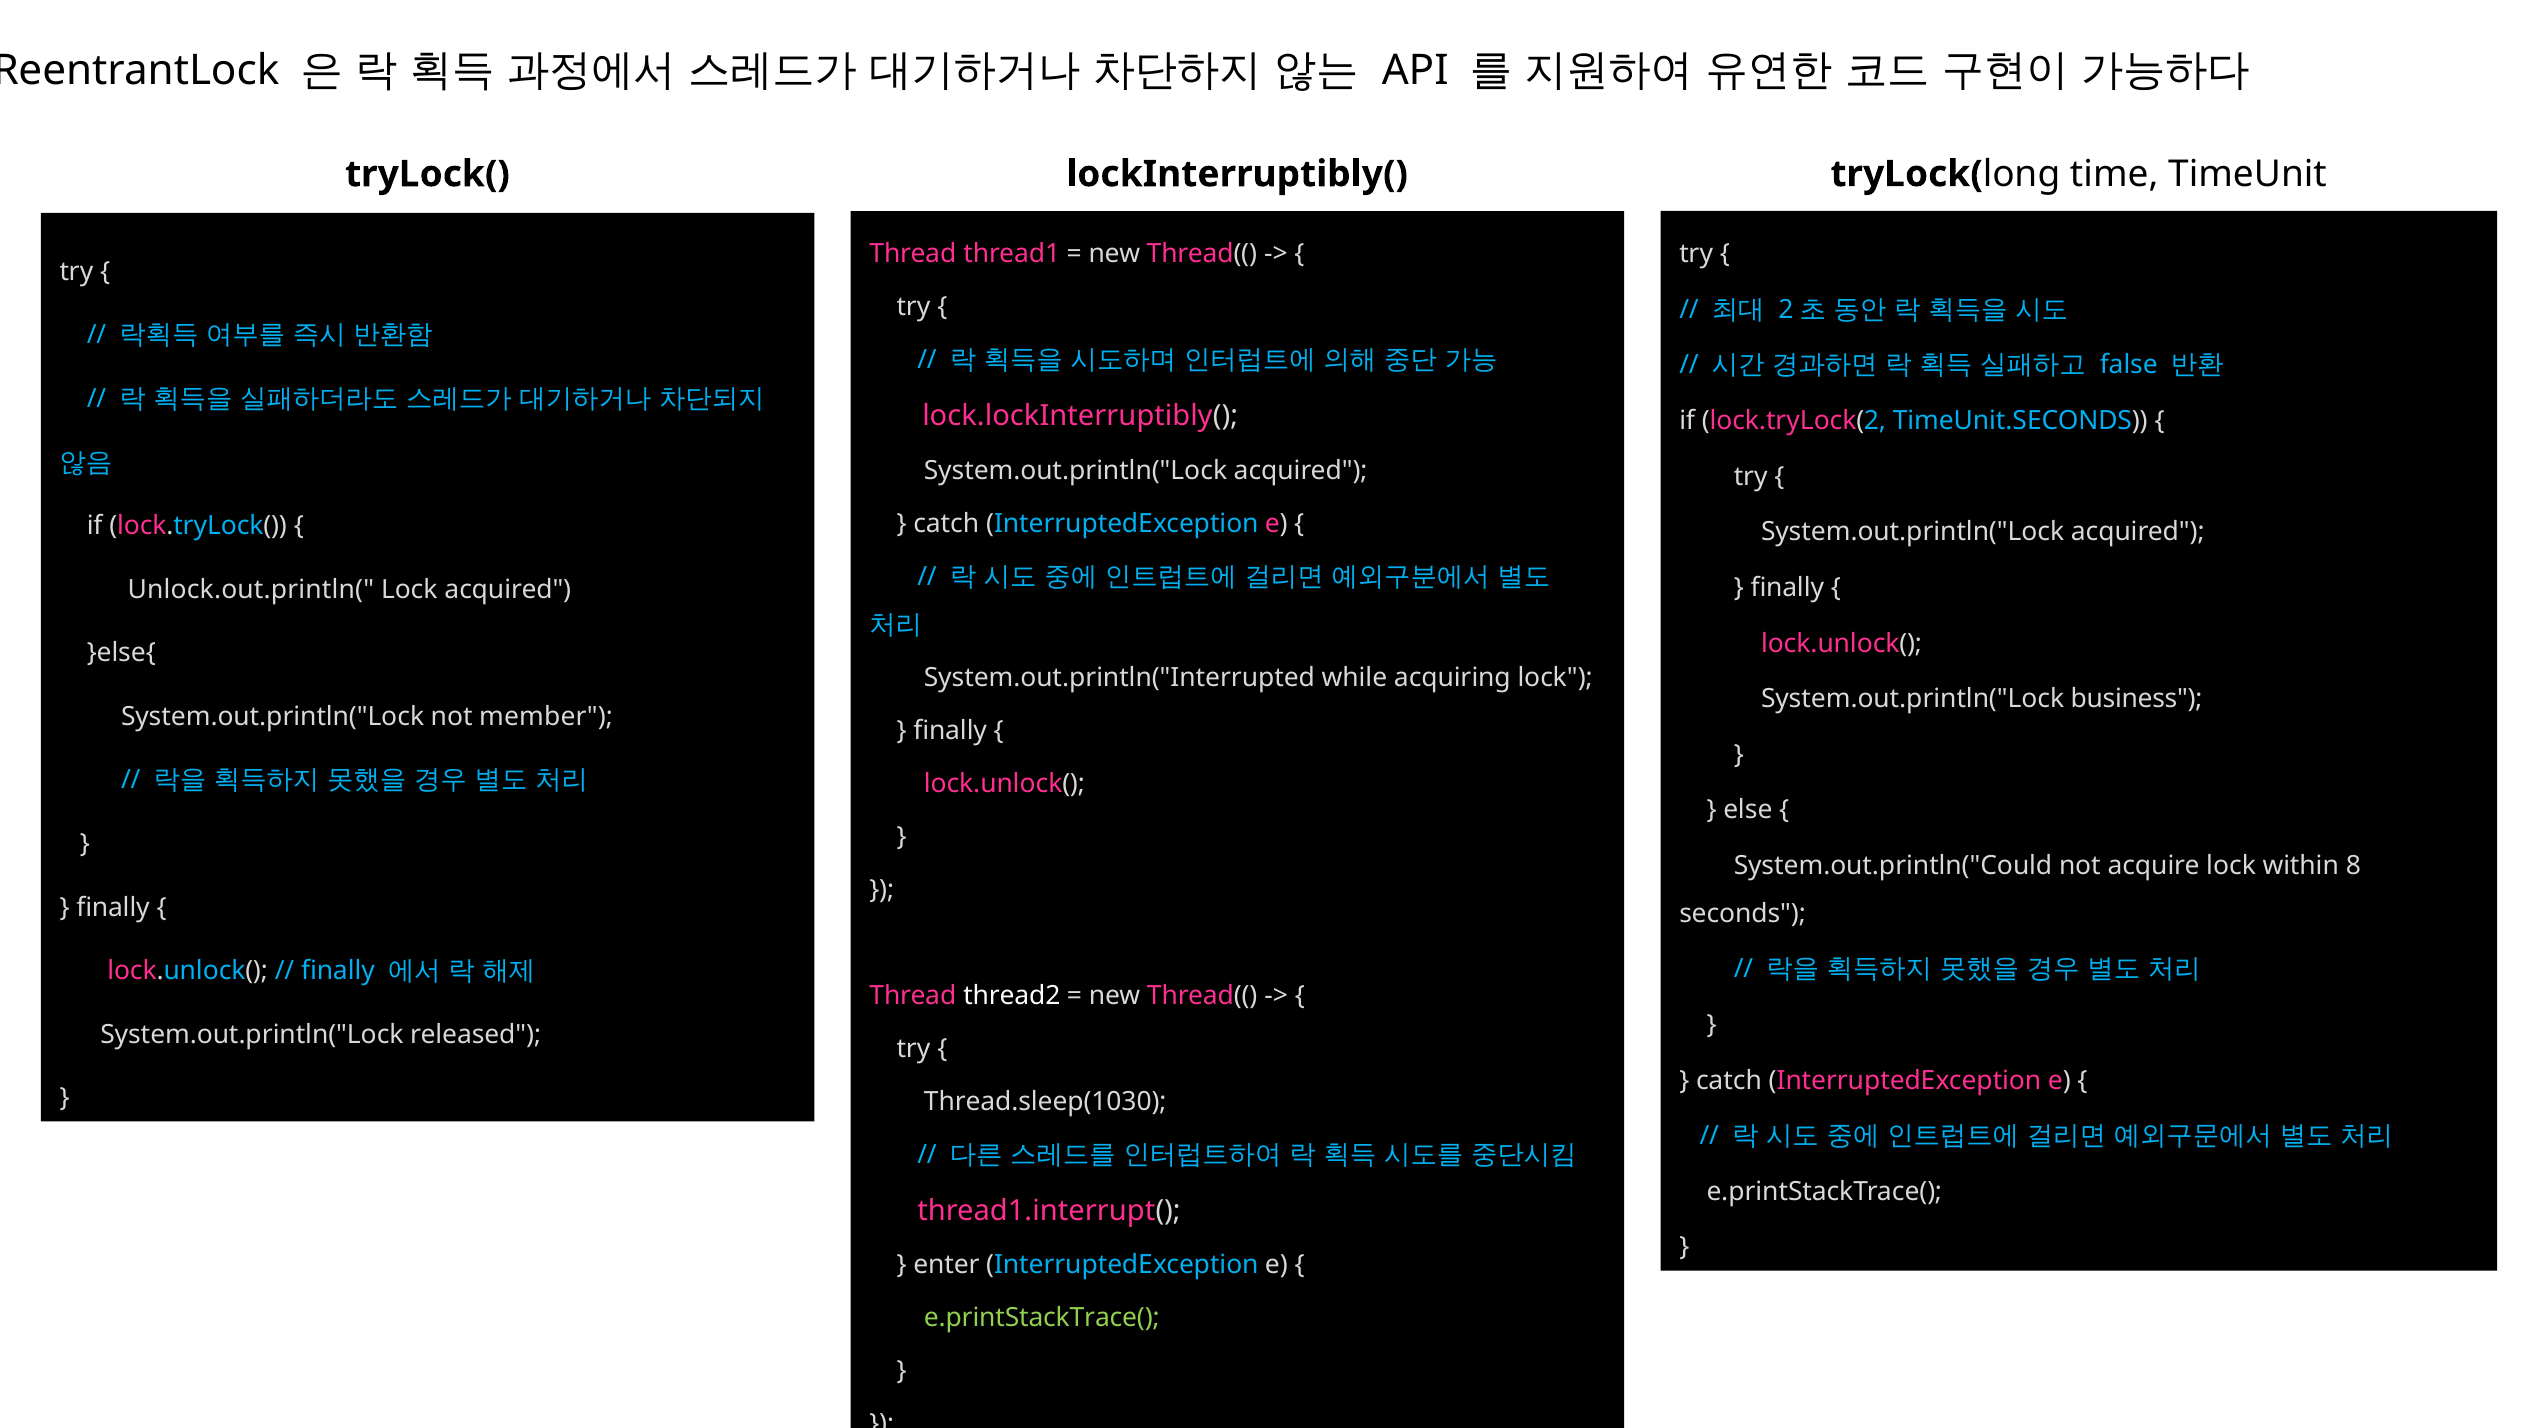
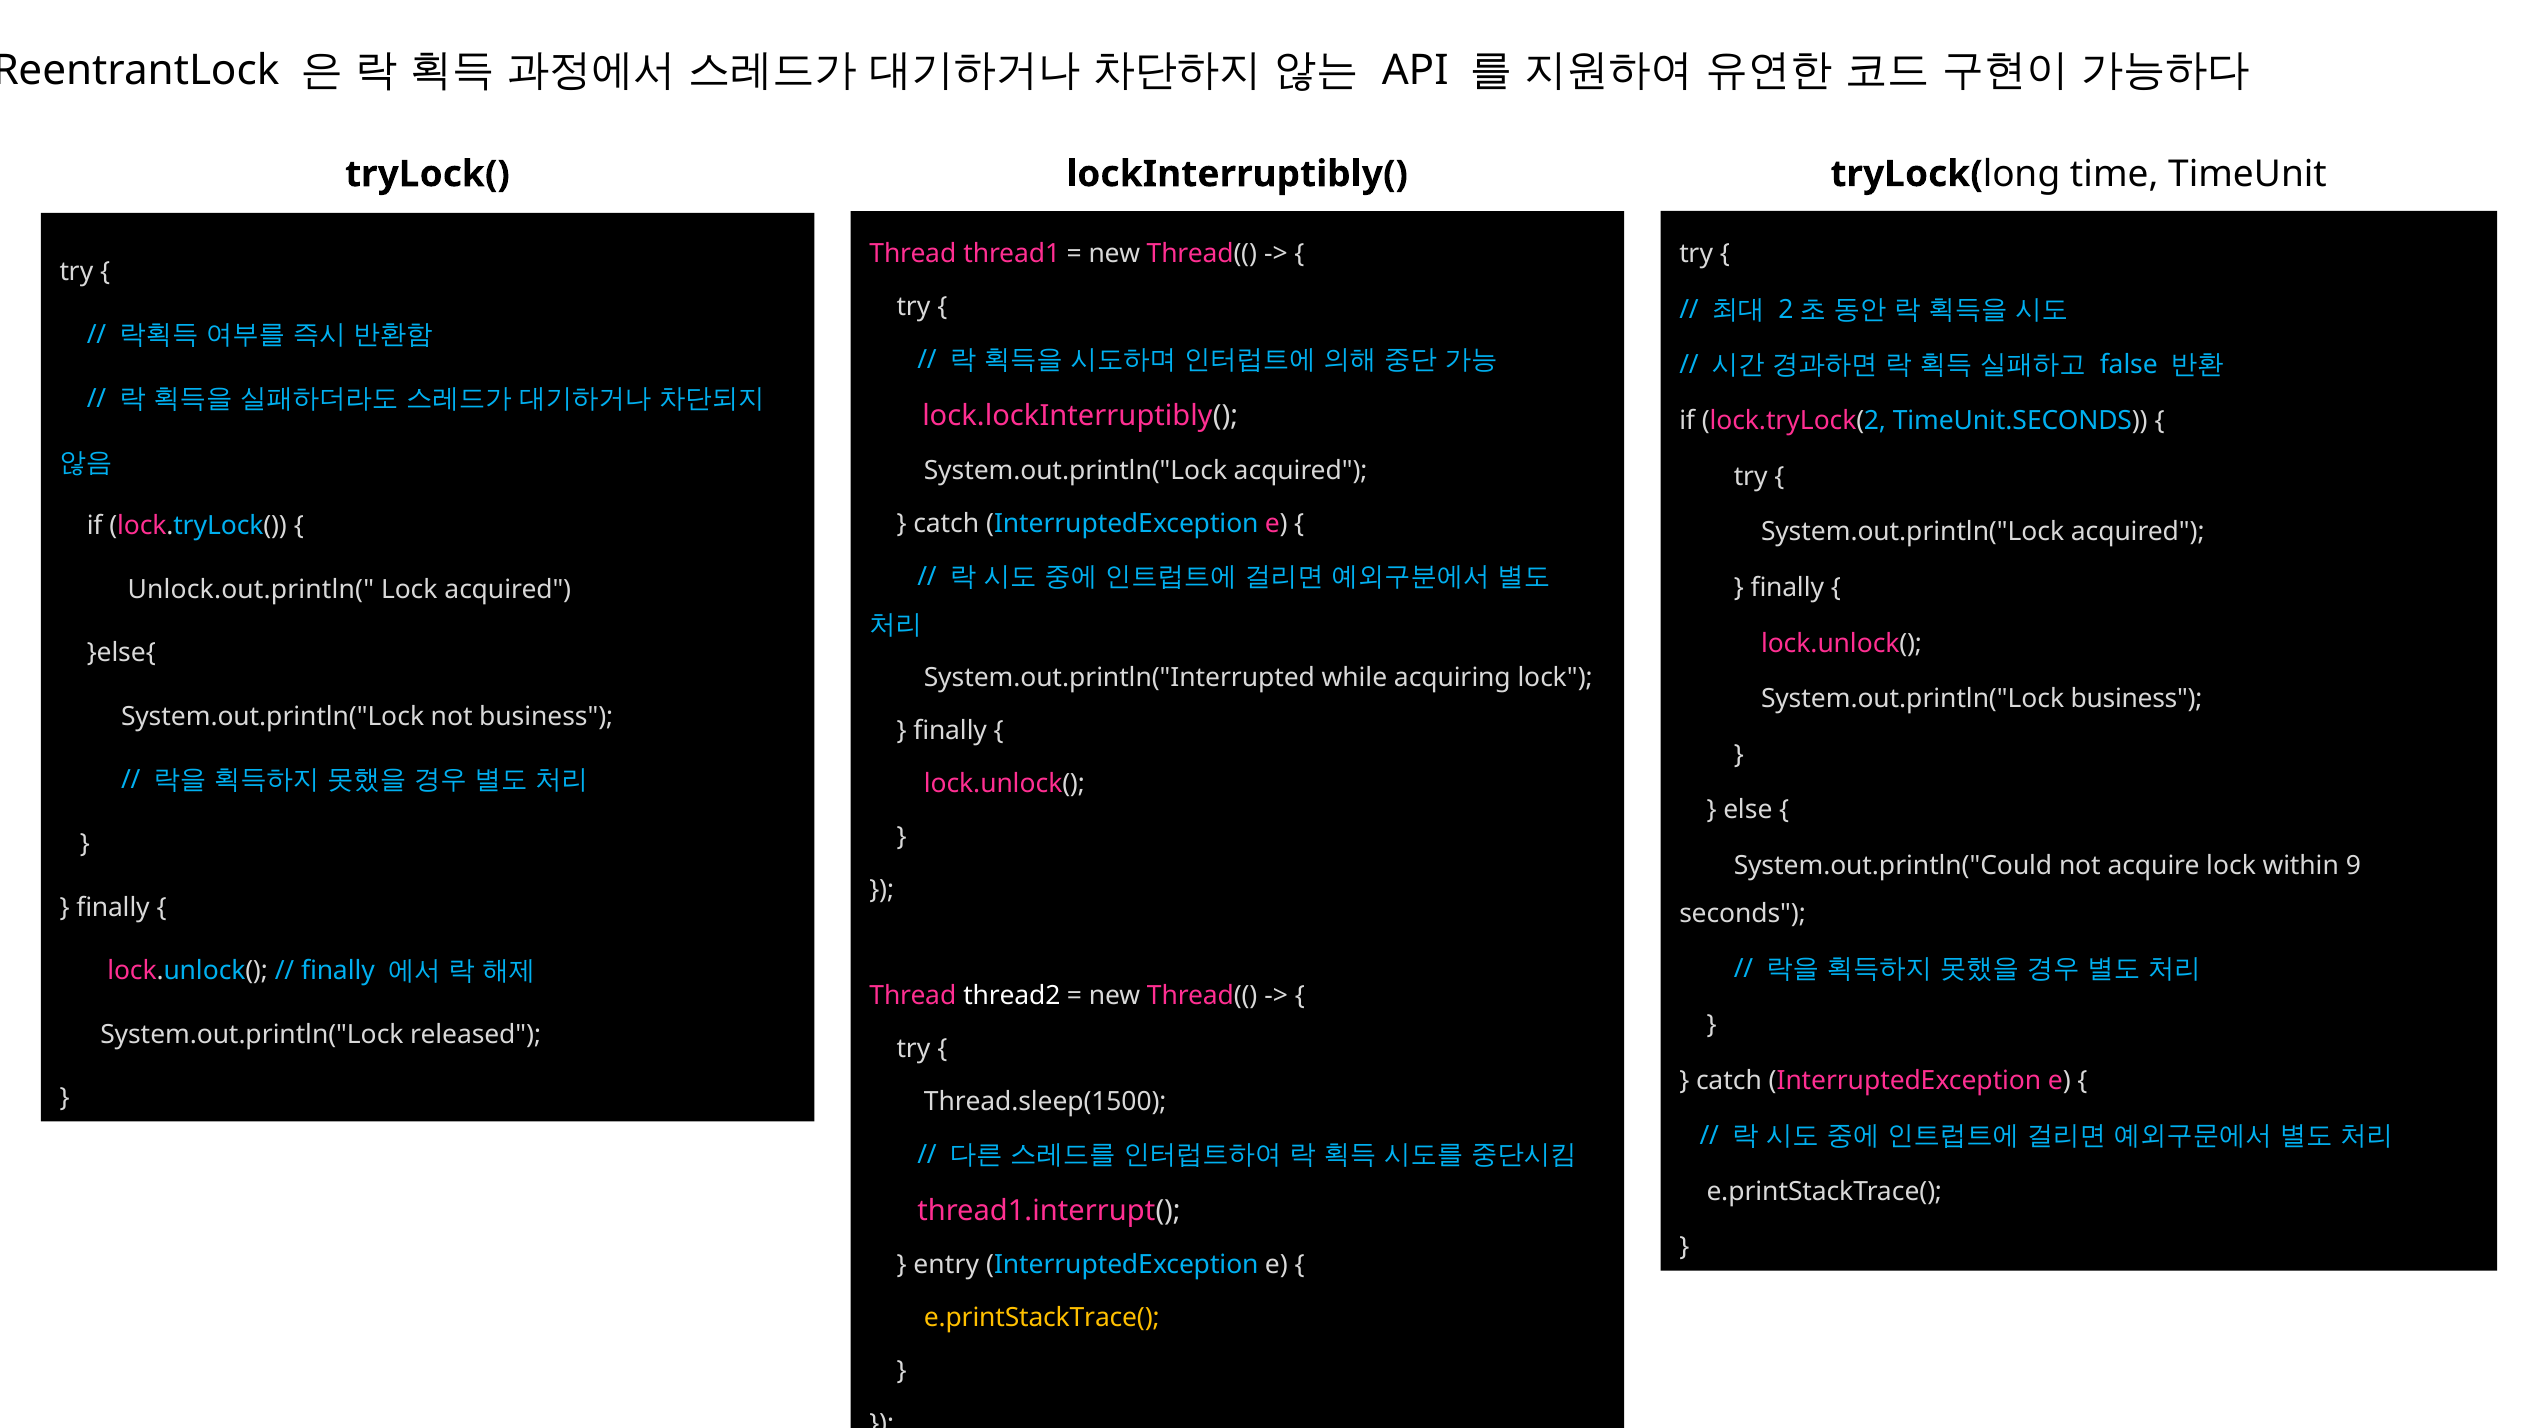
not member: member -> business (546, 716)
8: 8 -> 9 (2353, 866)
Thread.sleep(1030: Thread.sleep(1030 -> Thread.sleep(1500 (1045, 1101)
enter: enter -> entry (946, 1265)
e.printStackTrace( colour: light green -> yellow (1042, 1318)
